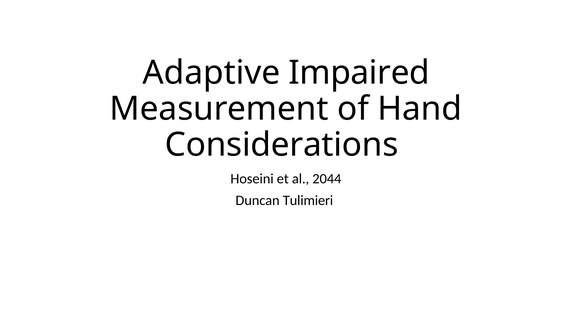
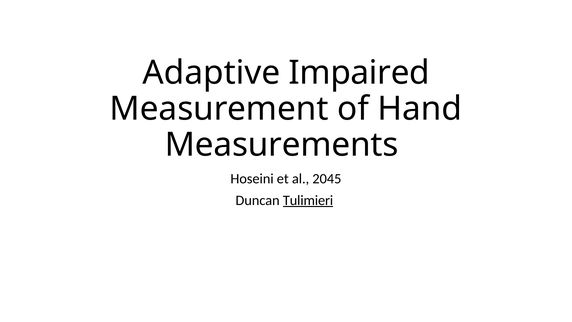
Considerations: Considerations -> Measurements (282, 145)
2044: 2044 -> 2045 (327, 179)
Tulimieri underline: none -> present (308, 200)
